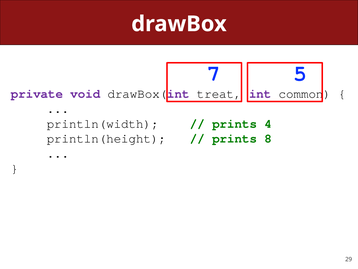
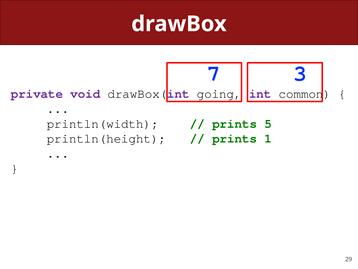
5: 5 -> 3 (300, 73)
treat: treat -> going (219, 94)
4: 4 -> 5 (268, 123)
8: 8 -> 1 (268, 138)
